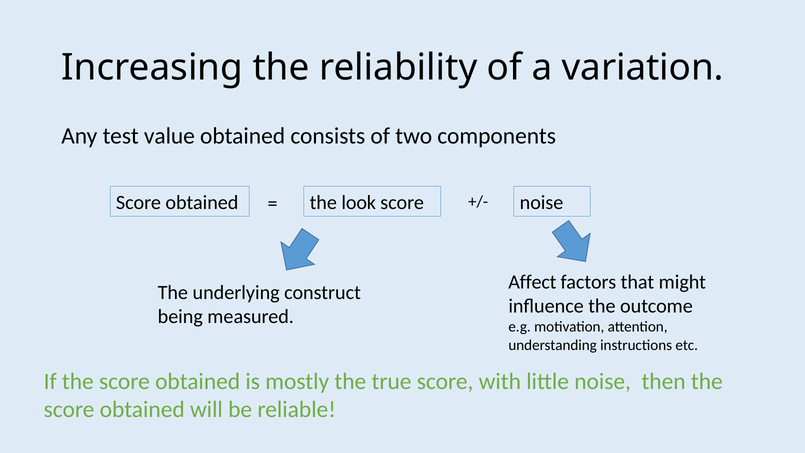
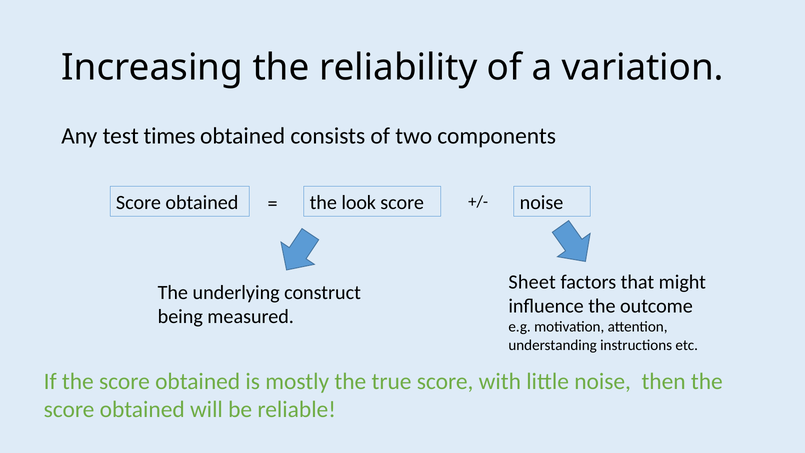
value: value -> times (170, 136)
Affect: Affect -> Sheet (532, 282)
